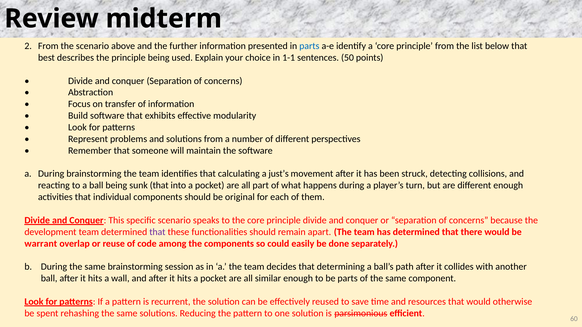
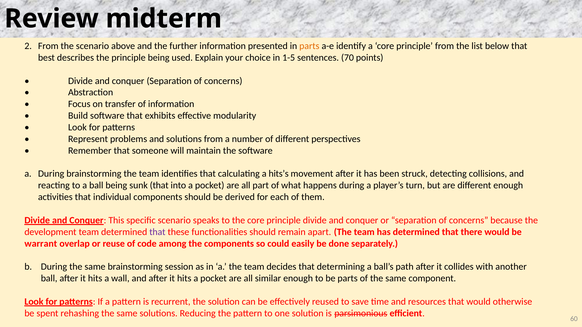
parts colour: blue -> orange (309, 46)
1-1: 1-1 -> 1-5 (289, 58)
50: 50 -> 70 (347, 58)
just’s: just’s -> hits’s (279, 174)
original: original -> derived (240, 197)
